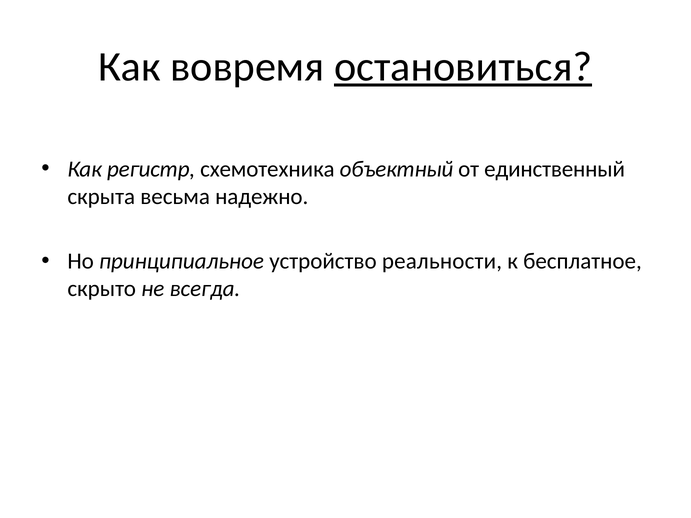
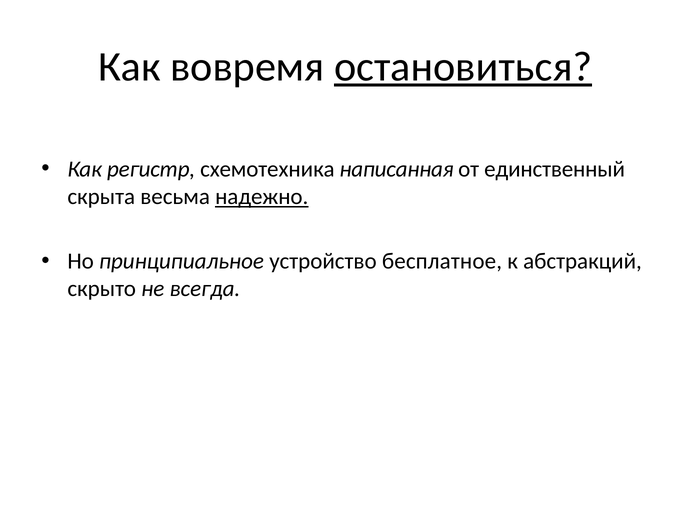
объектный: объектный -> написанная (397, 169)
надежно underline: none -> present (262, 197)
реальности: реальности -> бесплатное (442, 261)
бесплатное: бесплатное -> абстракций (582, 261)
